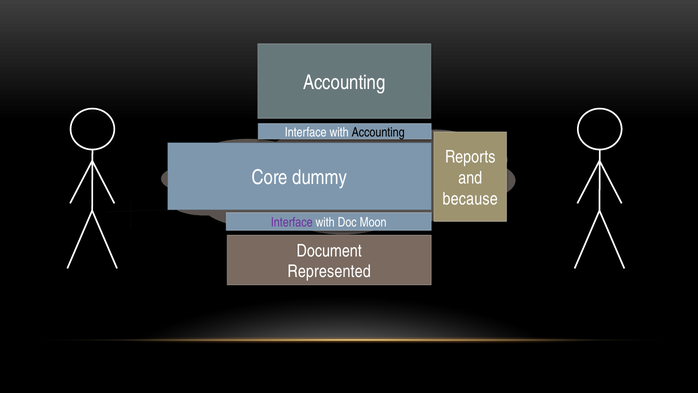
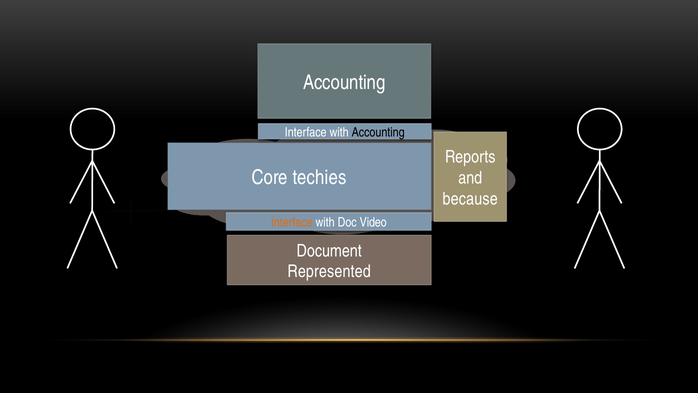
dummy: dummy -> techies (320, 178)
Interface colour: purple -> orange (292, 222)
Moon: Moon -> Video (373, 222)
